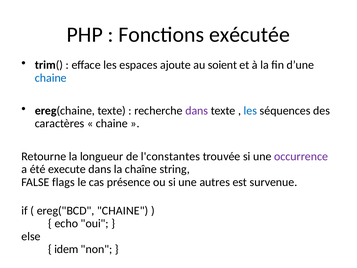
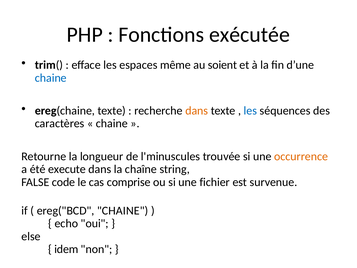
ajoute: ajoute -> même (175, 65)
dans colour: purple -> orange (197, 111)
l'constantes: l'constantes -> l'minuscules (171, 156)
occurrence colour: purple -> orange (301, 156)
flags: flags -> code (64, 182)
présence: présence -> comprise (129, 182)
autres: autres -> fichier (215, 182)
